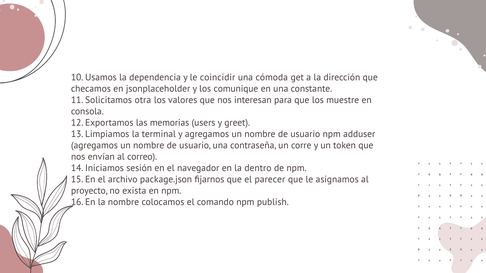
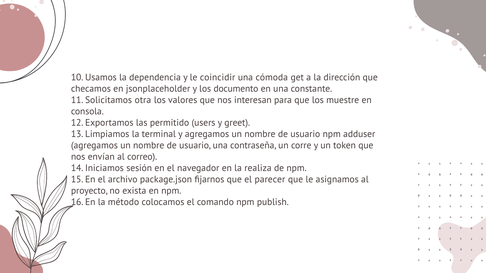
comunique: comunique -> documento (236, 89)
memorias: memorias -> permitido (170, 123)
dentro: dentro -> realiza (258, 168)
la nombre: nombre -> método (123, 202)
